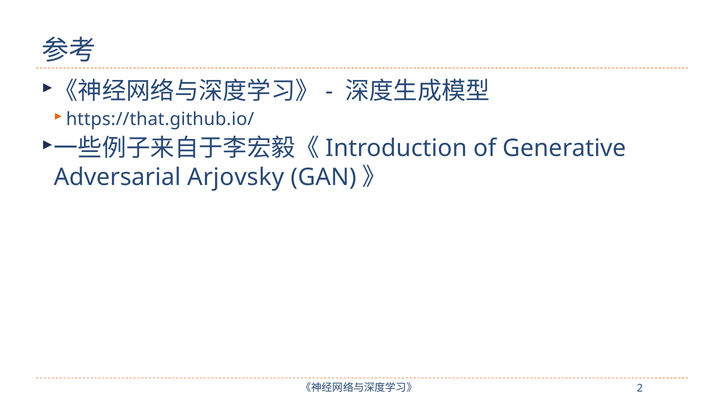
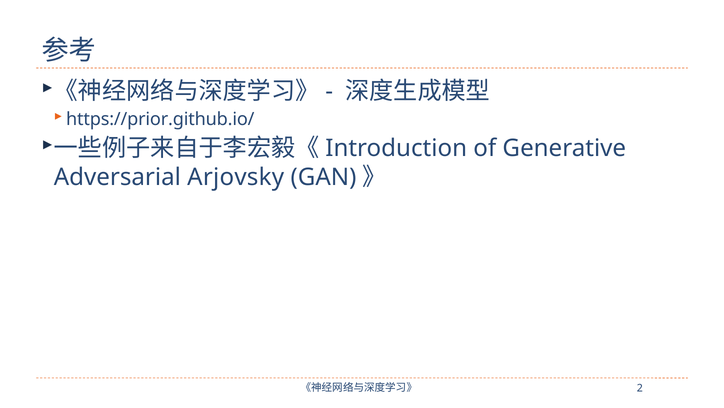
https://that.github.io/: https://that.github.io/ -> https://prior.github.io/ (160, 119)
